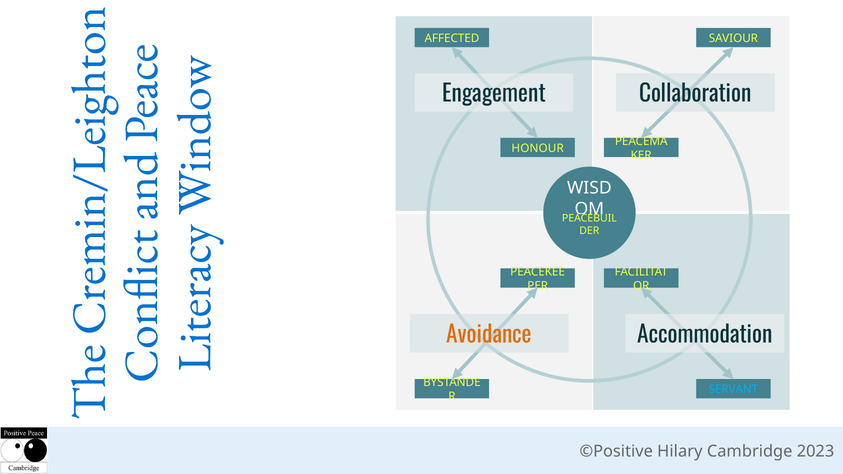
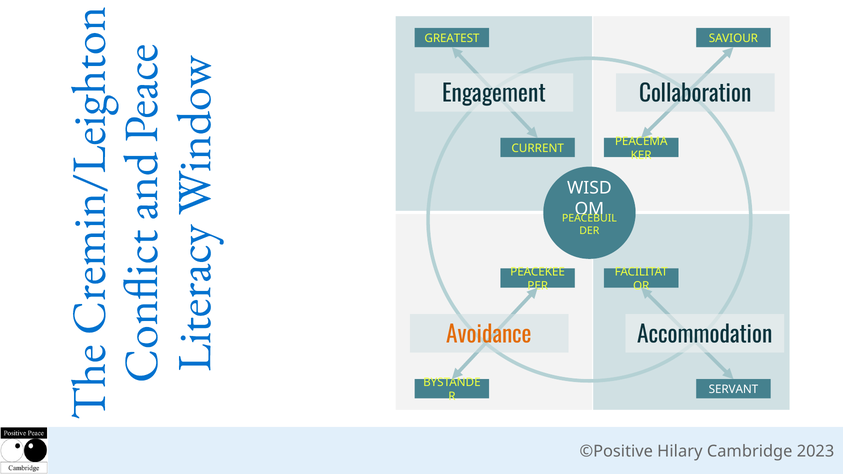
AFFECTED: AFFECTED -> GREATEST (452, 38)
HONOUR: HONOUR -> CURRENT (538, 148)
SERVANT colour: light blue -> white (733, 390)
